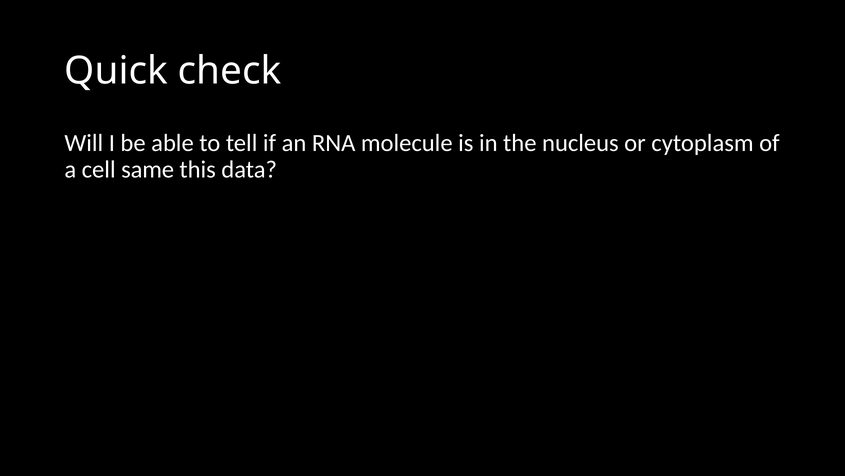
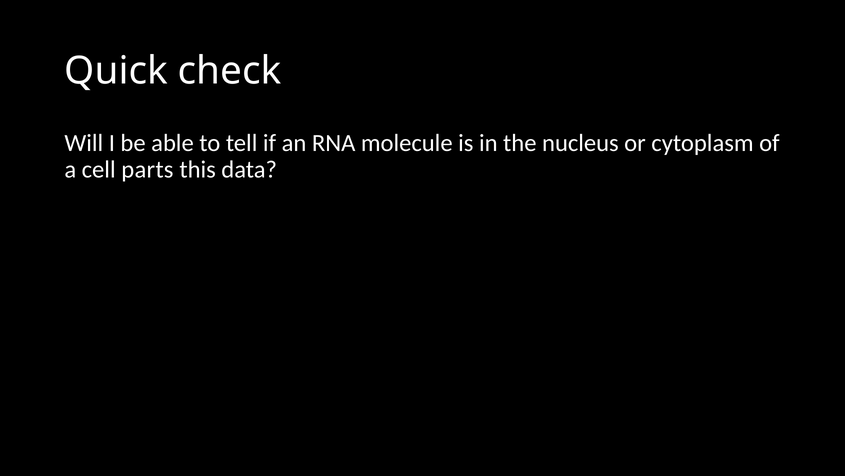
same: same -> parts (147, 169)
